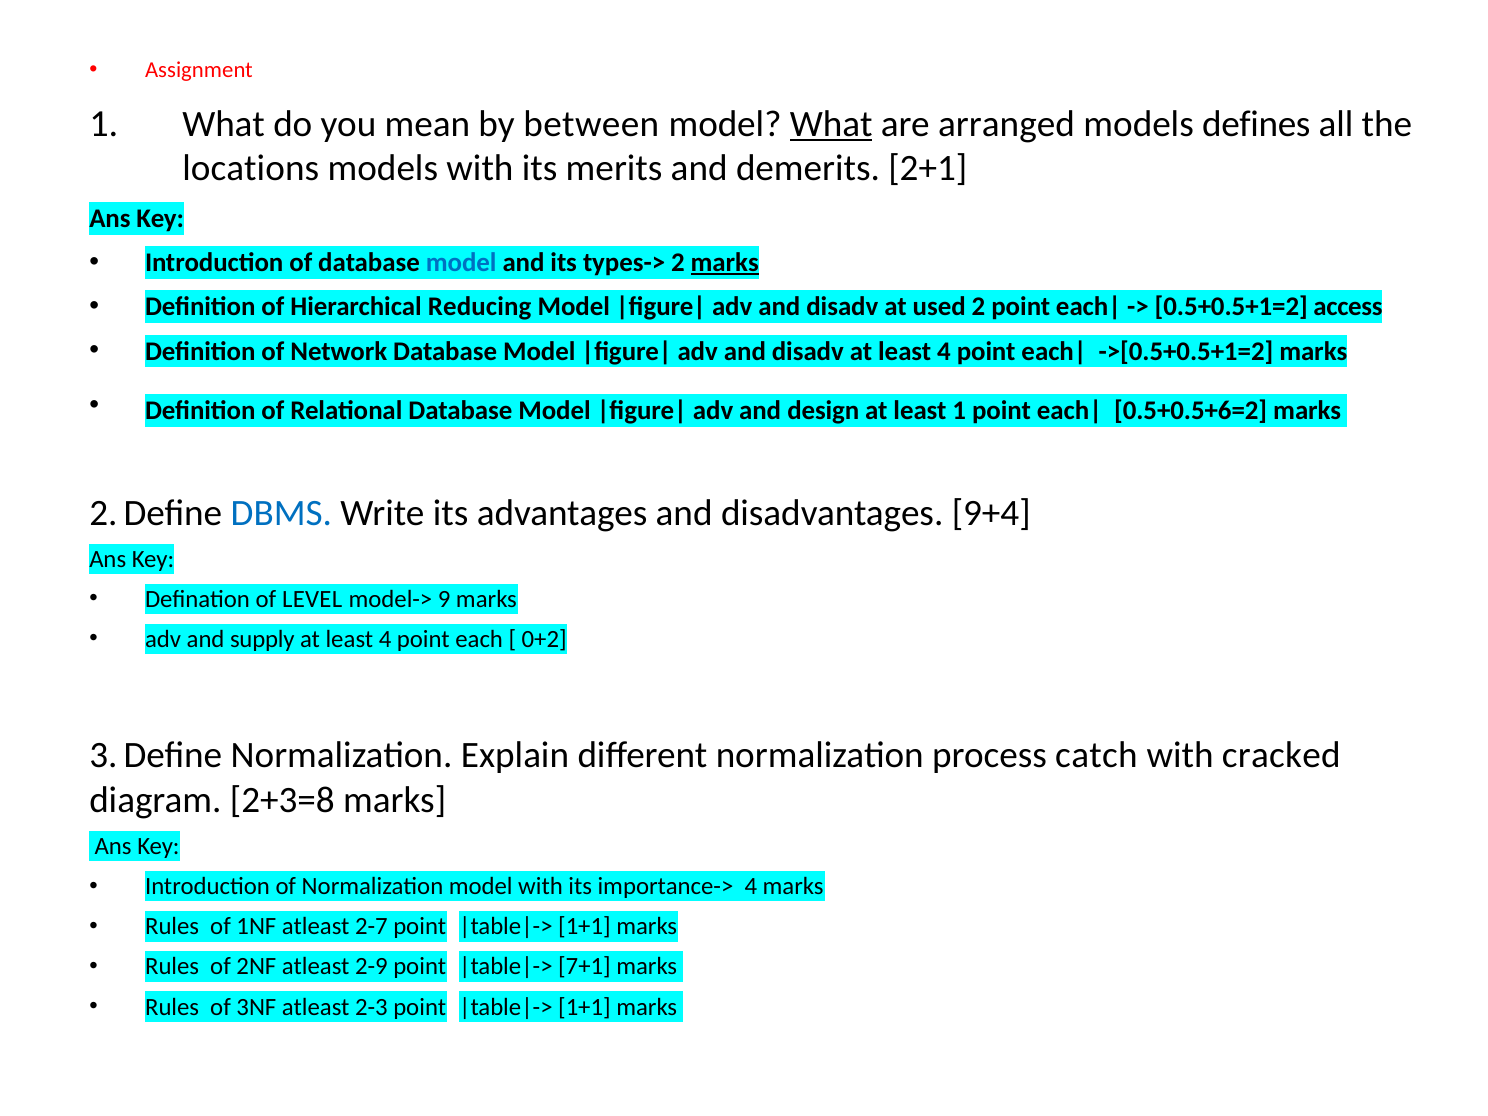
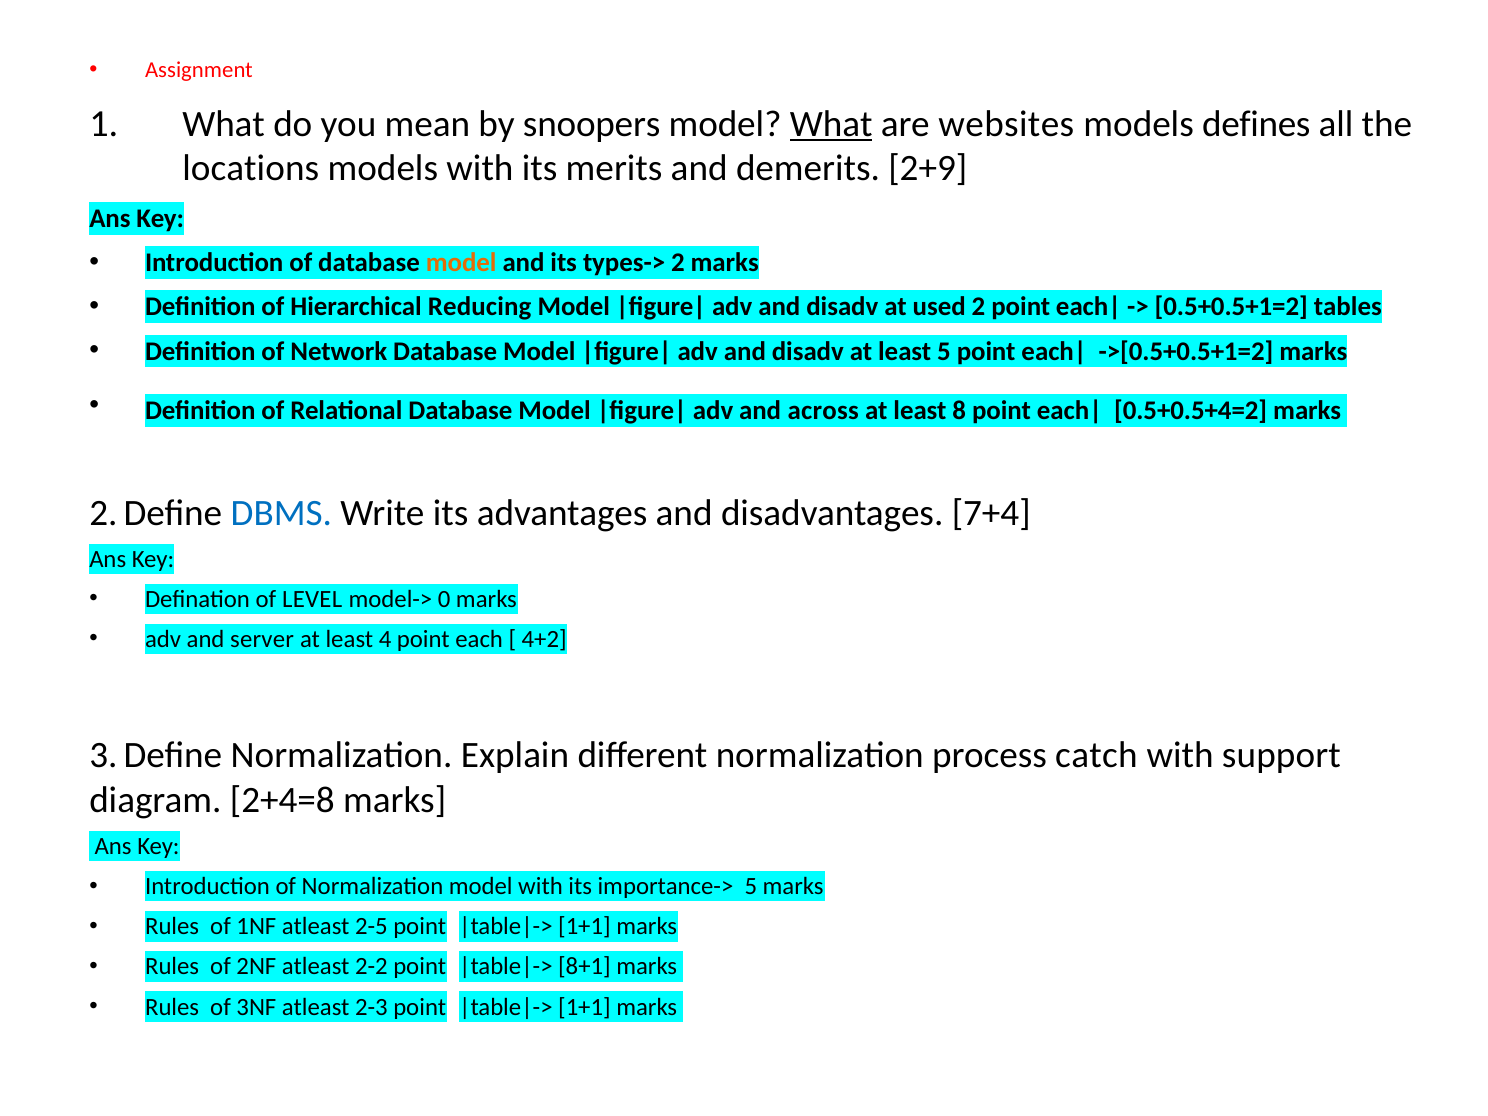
between: between -> snoopers (592, 124)
arranged: arranged -> websites (1006, 124)
2+1: 2+1 -> 2+9 (928, 169)
model colour: blue -> orange (461, 263)
marks underline: present -> none (725, 263)
access: access -> tables (1348, 307)
disadv at least 4: 4 -> 5 (944, 351)
design: design -> across (823, 410)
least 1: 1 -> 8 (959, 410)
0.5+0.5+6=2: 0.5+0.5+6=2 -> 0.5+0.5+4=2 (1191, 410)
9+4: 9+4 -> 7+4 (991, 513)
9: 9 -> 0 (444, 599)
supply: supply -> server (262, 640)
0+2: 0+2 -> 4+2 (544, 640)
cracked: cracked -> support (1281, 755)
2+3=8: 2+3=8 -> 2+4=8 (282, 800)
importance-> 4: 4 -> 5 (751, 887)
2-7: 2-7 -> 2-5 (371, 927)
2-9: 2-9 -> 2-2 (371, 967)
7+1: 7+1 -> 8+1 (584, 967)
